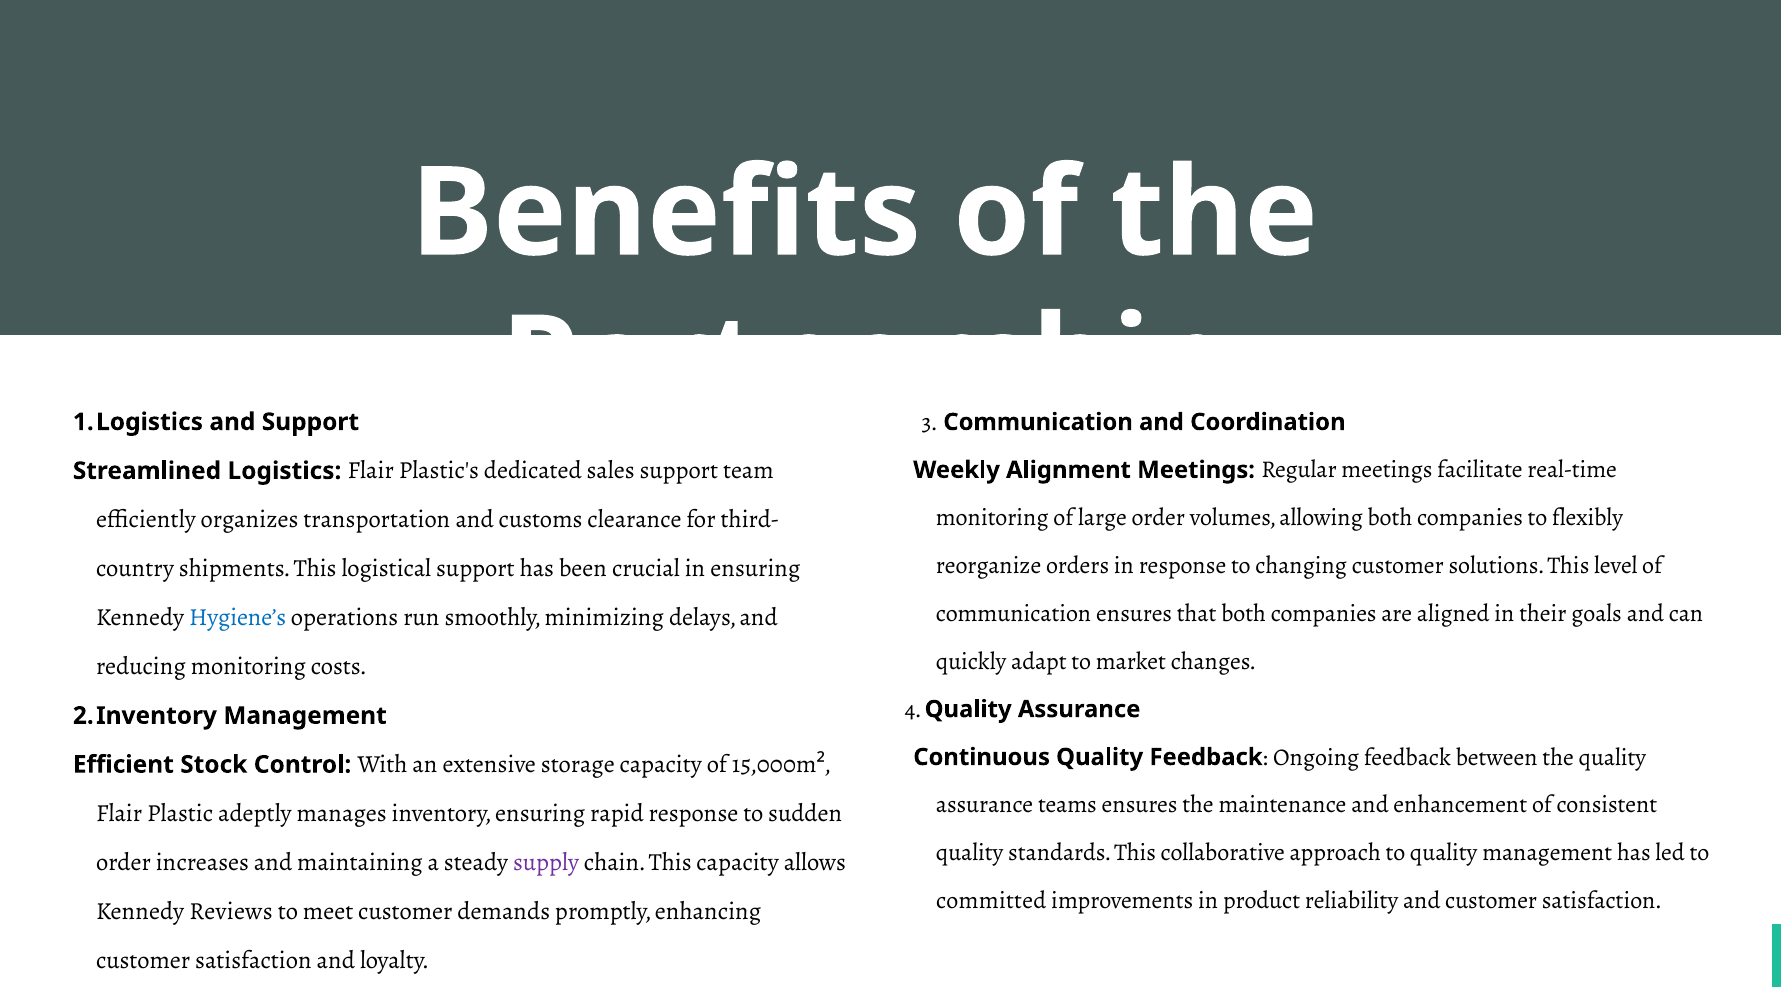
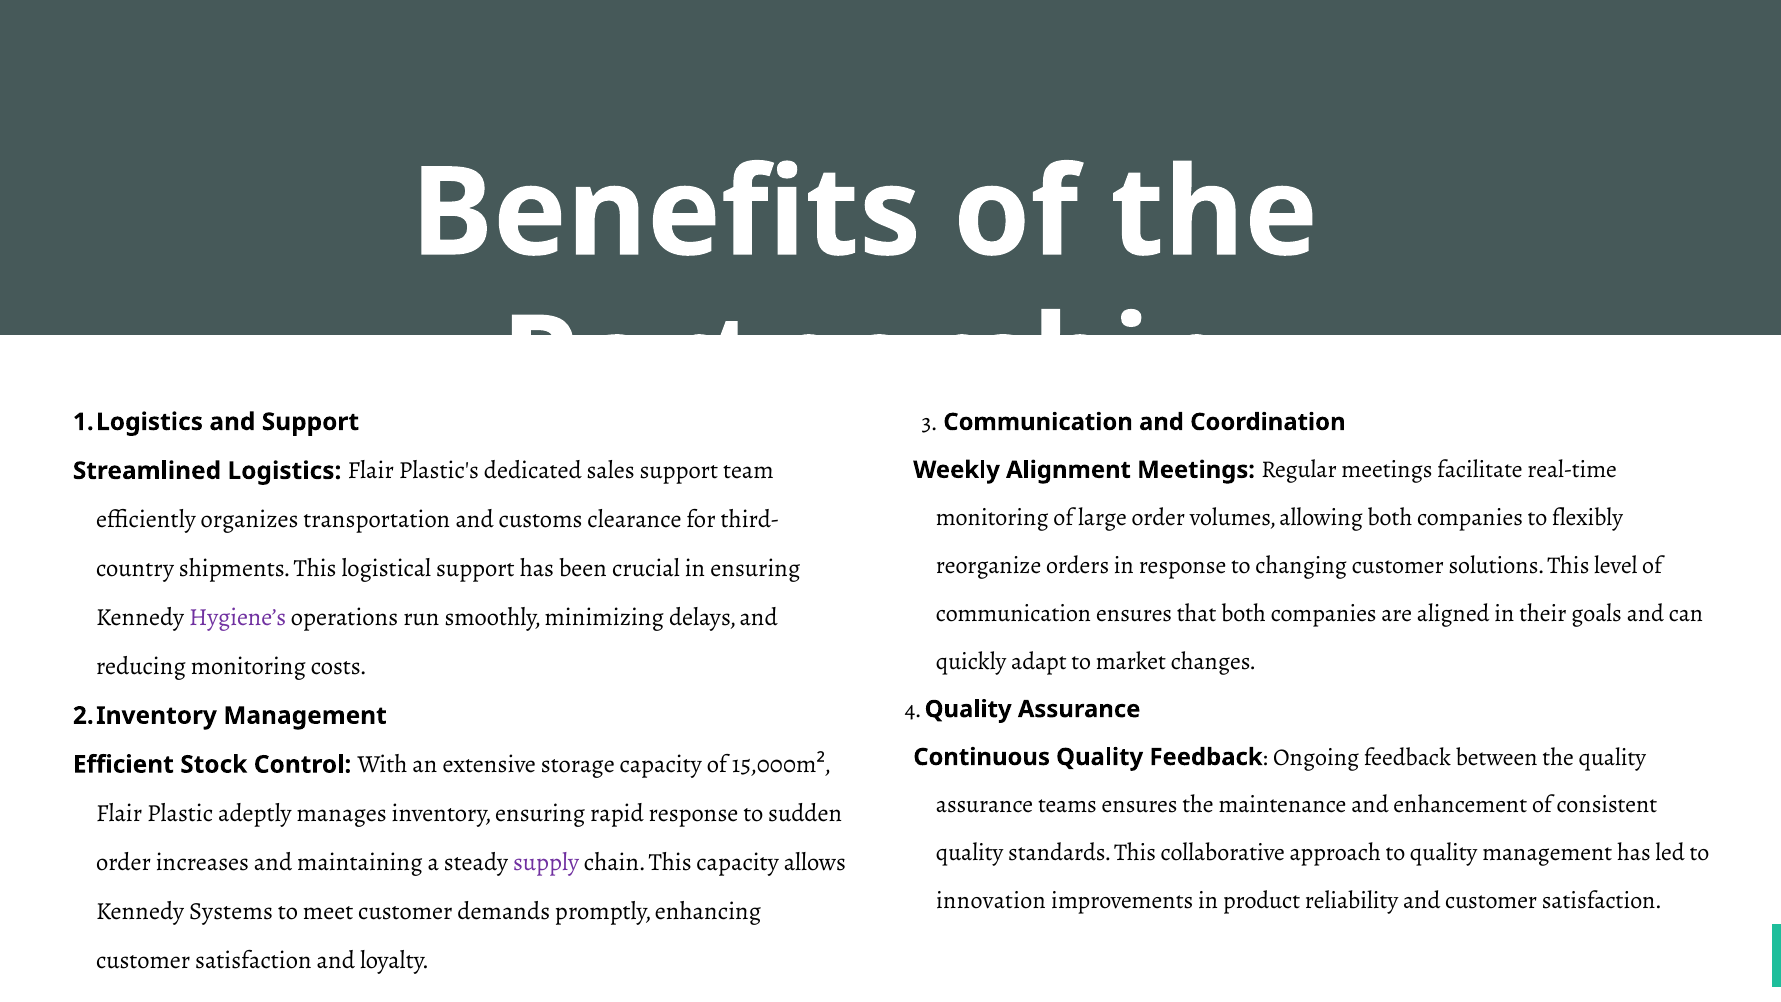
Hygiene’s colour: blue -> purple (238, 618)
committed: committed -> innovation (991, 901)
Reviews: Reviews -> Systems (231, 911)
